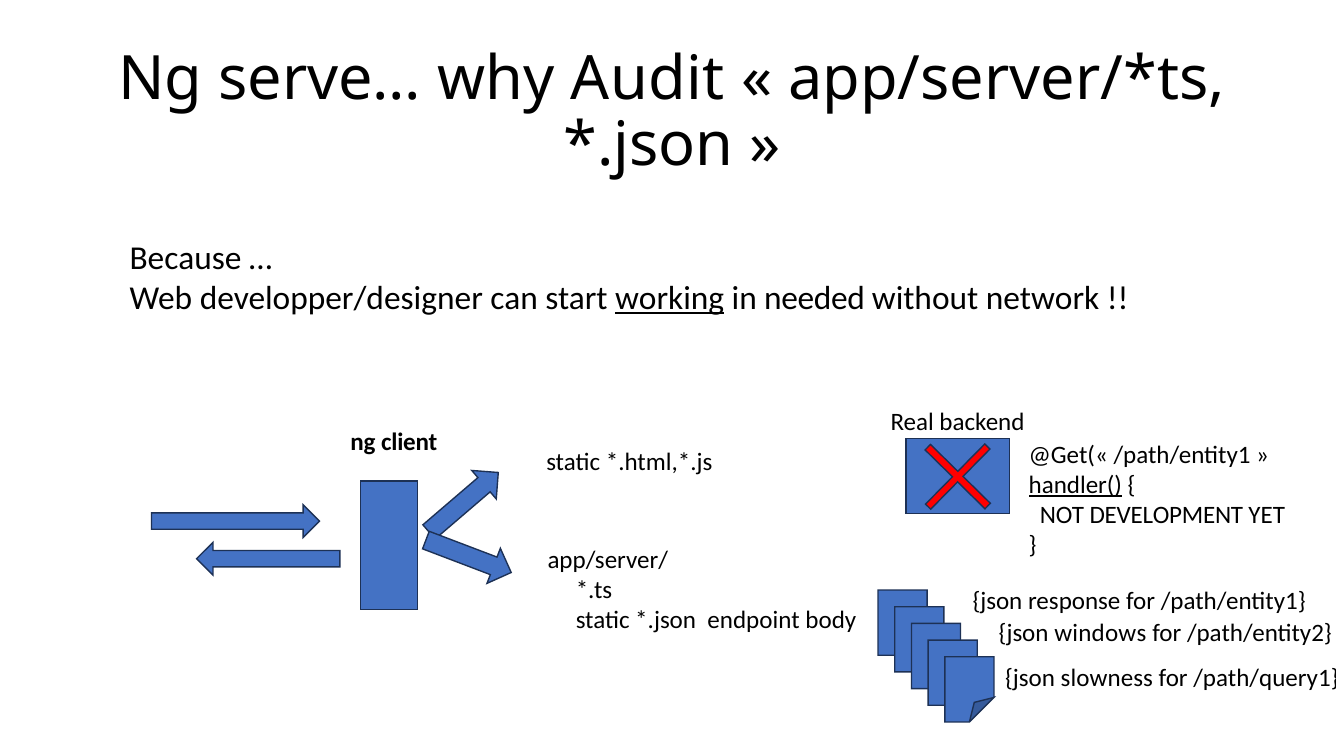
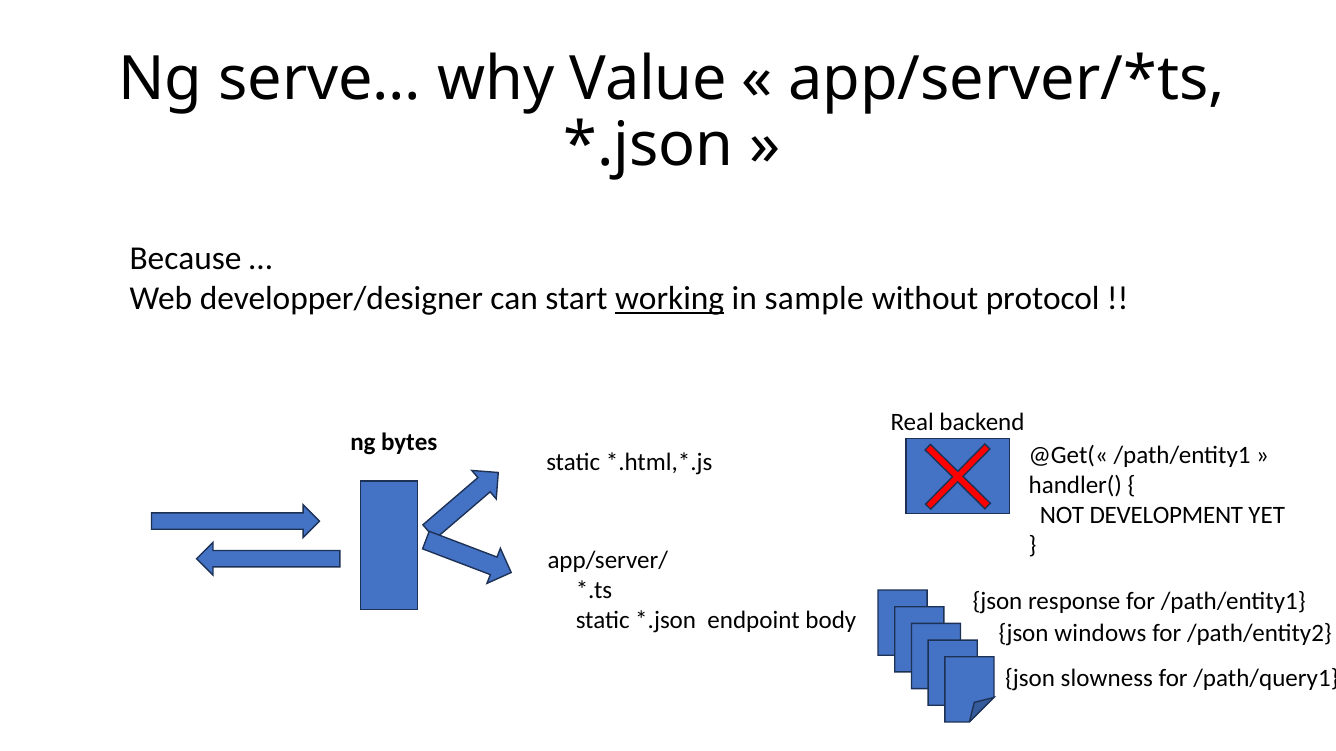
Audit: Audit -> Value (648, 79)
needed: needed -> sample (814, 299)
network: network -> protocol (1043, 299)
client: client -> bytes (409, 442)
handler( underline: present -> none (1075, 485)
